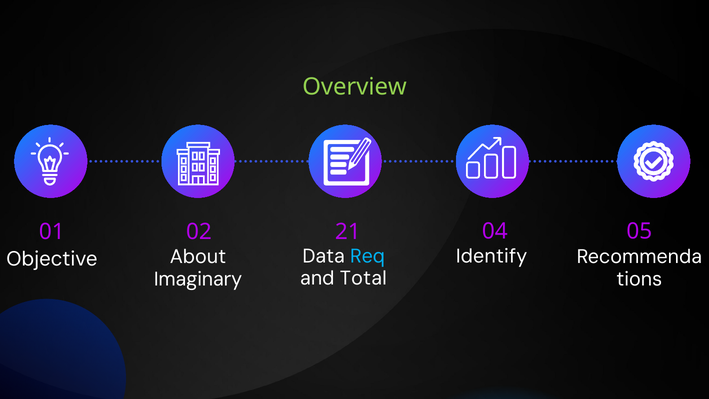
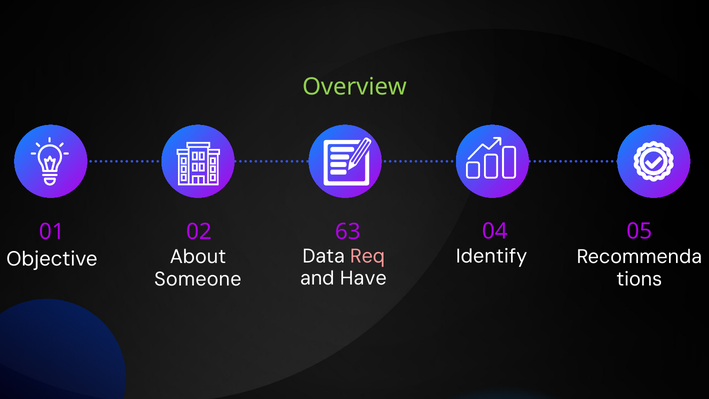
21: 21 -> 63 (348, 231)
Req colour: light blue -> pink (367, 256)
Total: Total -> Have (363, 278)
Imaginary: Imaginary -> Someone (198, 279)
